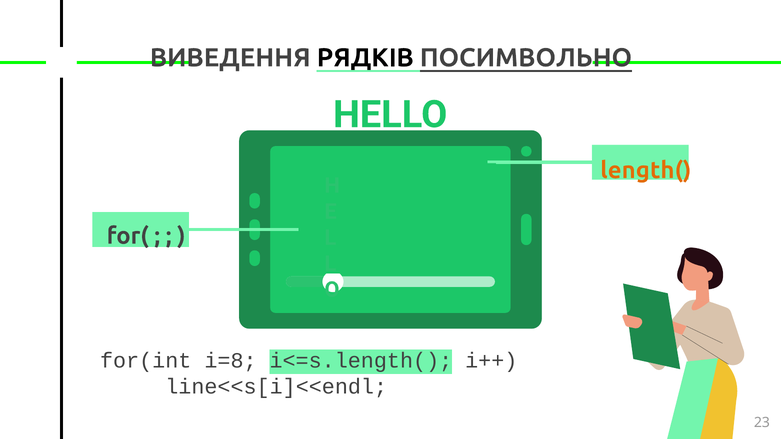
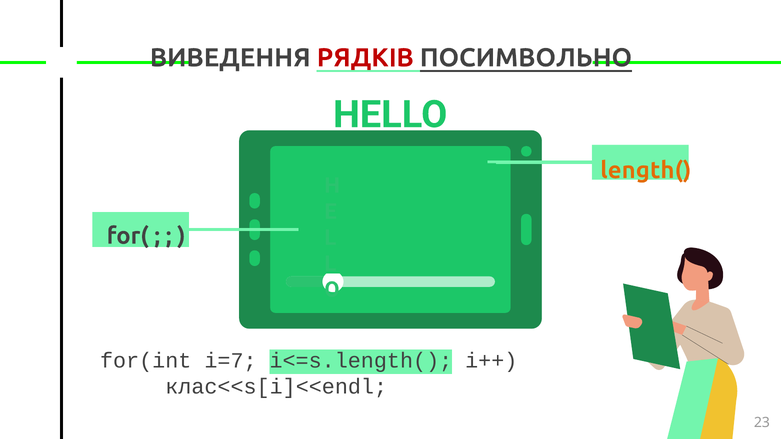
РЯДКІВ colour: black -> red (365, 58)
i=8: i=8 -> i=7 (231, 361)
line<<s[i]<<endl: line<<s[i]<<endl -> клас<<s[i]<<endl (276, 387)
